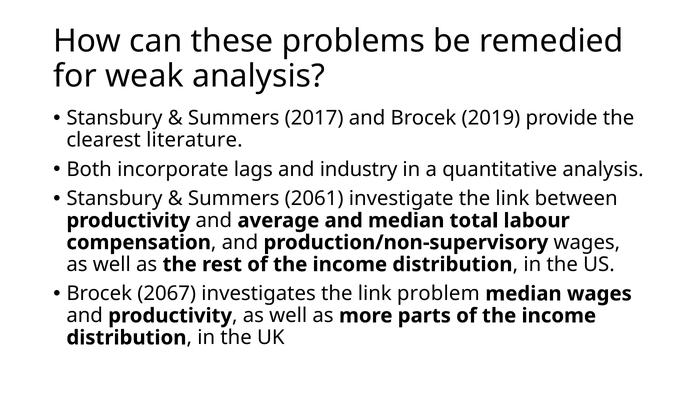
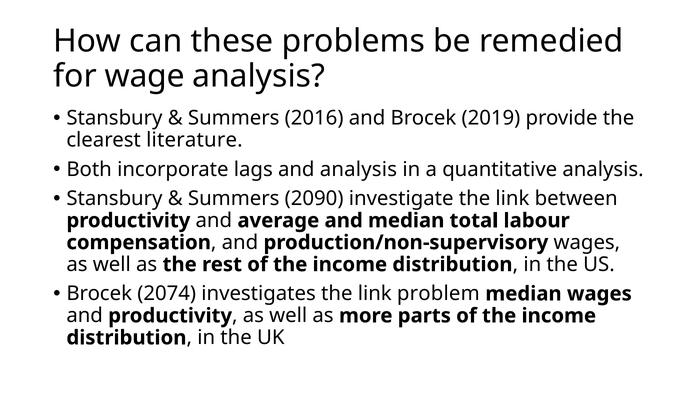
weak: weak -> wage (145, 76)
2017: 2017 -> 2016 (314, 118)
and industry: industry -> analysis (358, 169)
2061: 2061 -> 2090 (314, 199)
2067: 2067 -> 2074 (167, 294)
